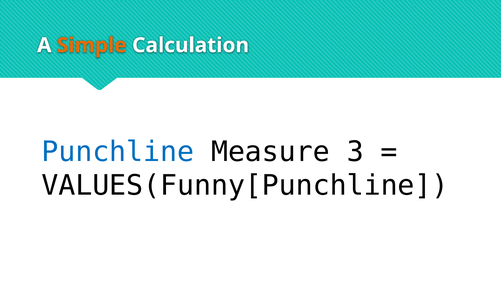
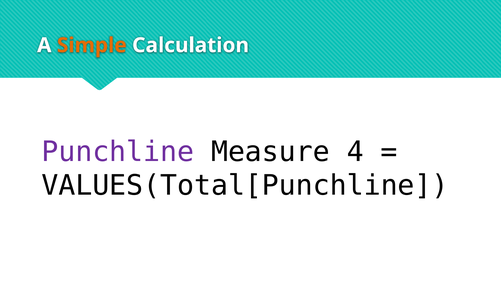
Punchline colour: blue -> purple (118, 152)
3: 3 -> 4 (355, 152)
VALUES(Funny[Punchline: VALUES(Funny[Punchline -> VALUES(Total[Punchline (245, 185)
